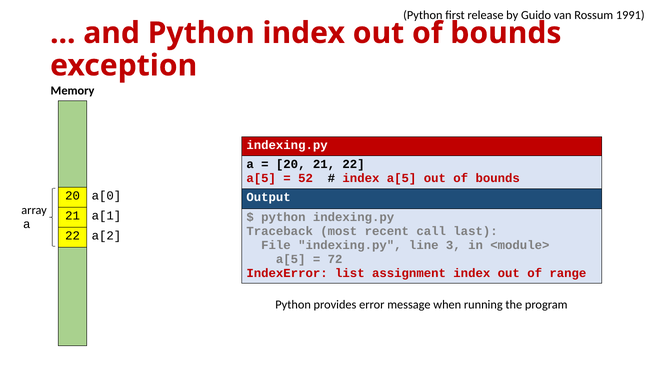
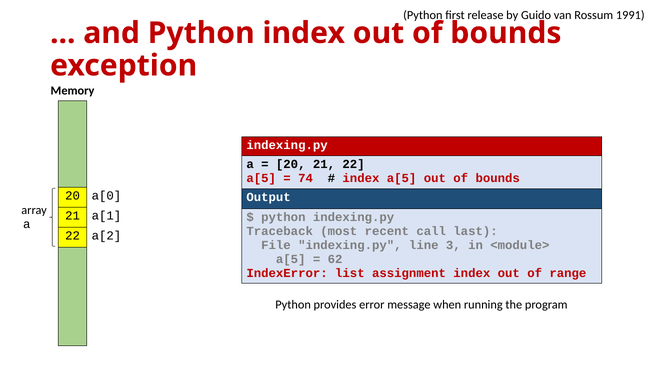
52: 52 -> 74 (306, 179)
72: 72 -> 62 (335, 260)
